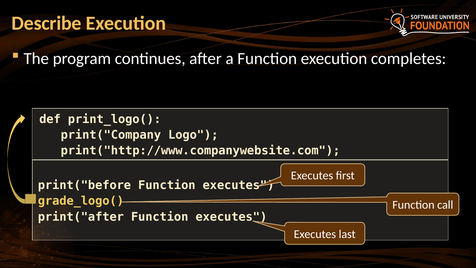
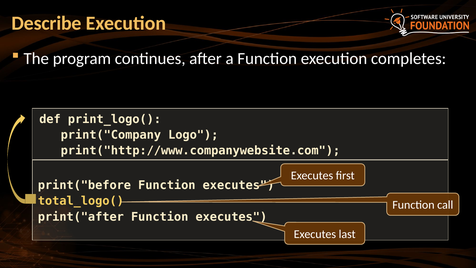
grade_logo(: grade_logo( -> total_logo( (81, 201)
